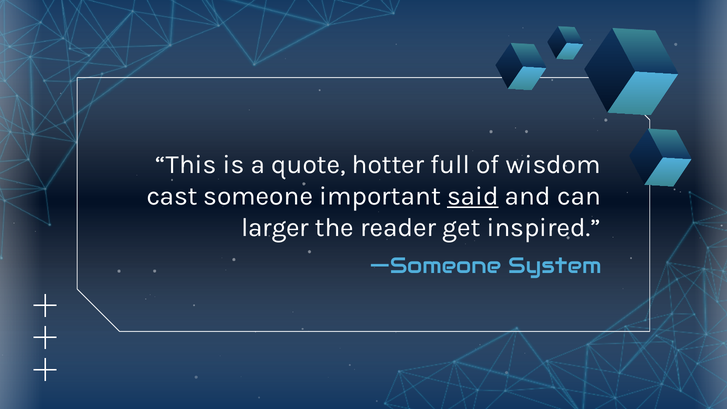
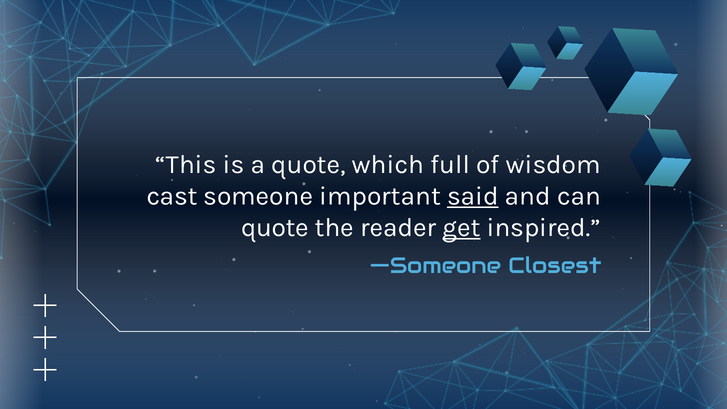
hotter: hotter -> which (388, 164)
larger: larger -> quote (275, 227)
get underline: none -> present (461, 227)
System: System -> Closest (555, 266)
